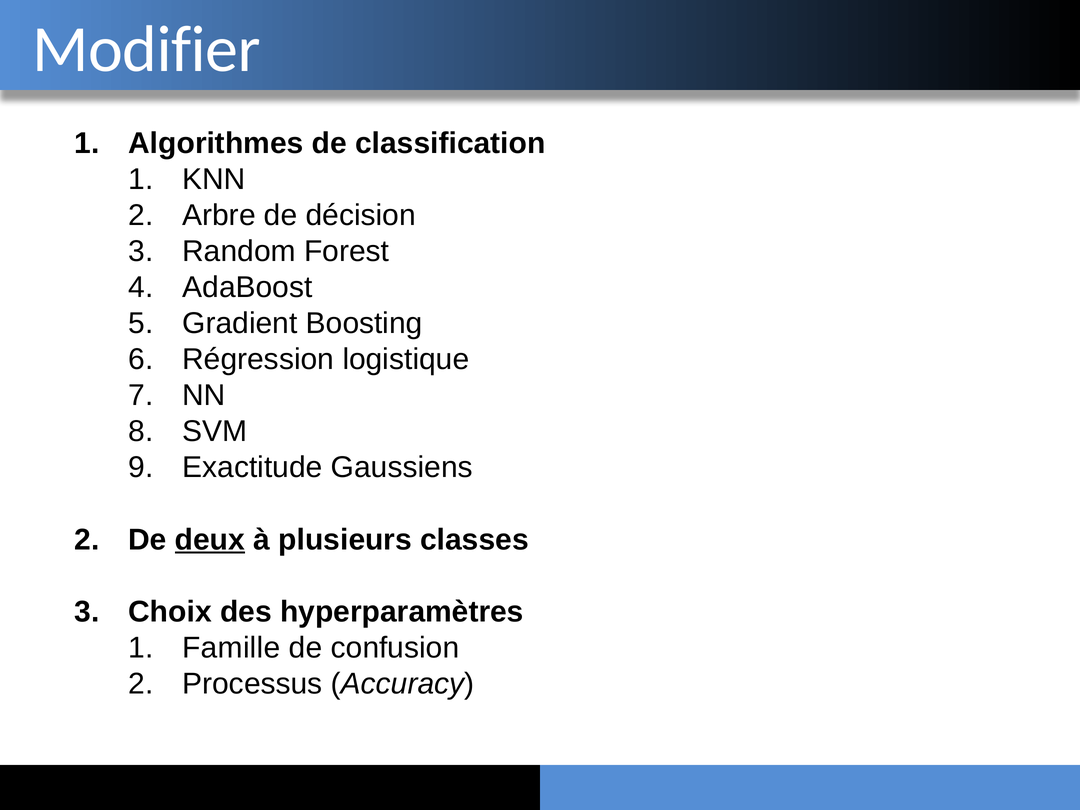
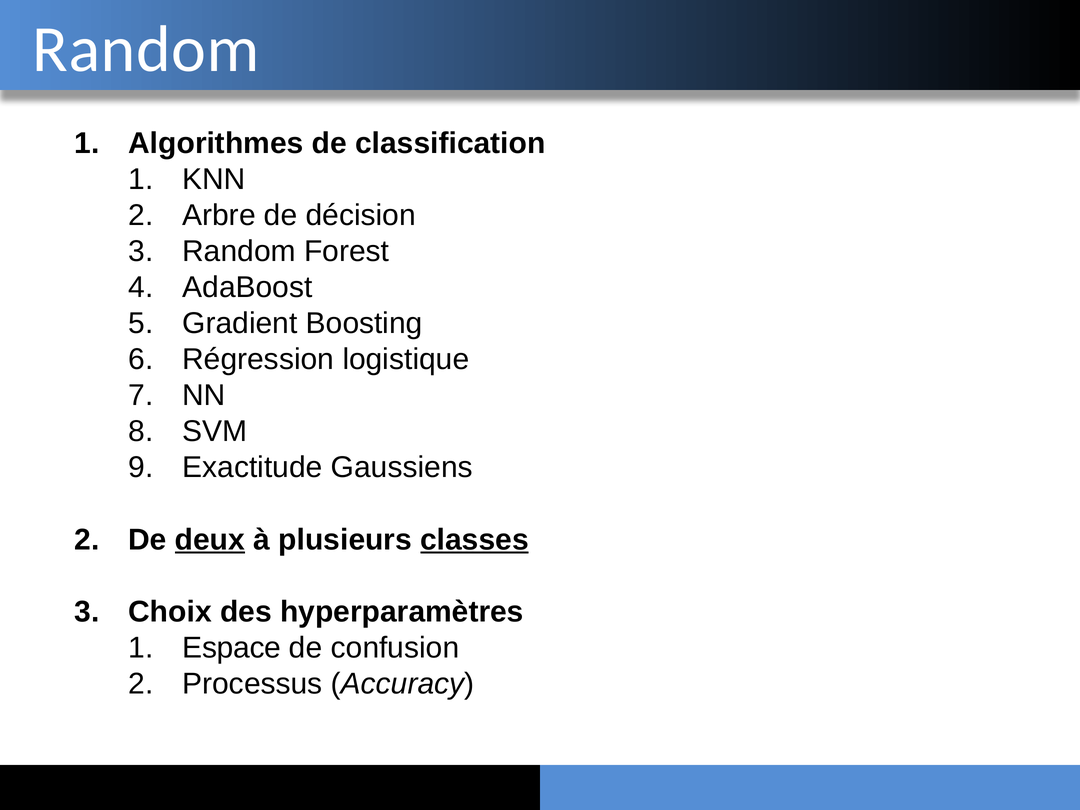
Modifier: Modifier -> Random (146, 50)
classes underline: none -> present (474, 540)
Famille: Famille -> Espace (232, 648)
